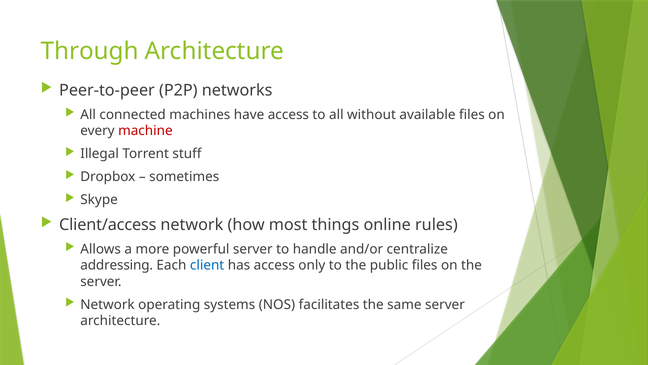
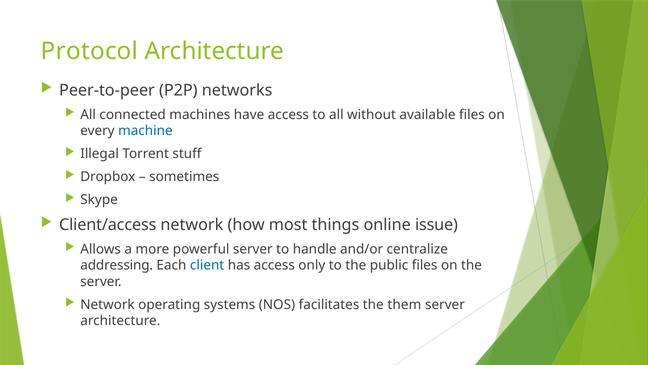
Through: Through -> Protocol (90, 51)
machine colour: red -> blue (145, 131)
rules: rules -> issue (436, 224)
same: same -> them (404, 304)
